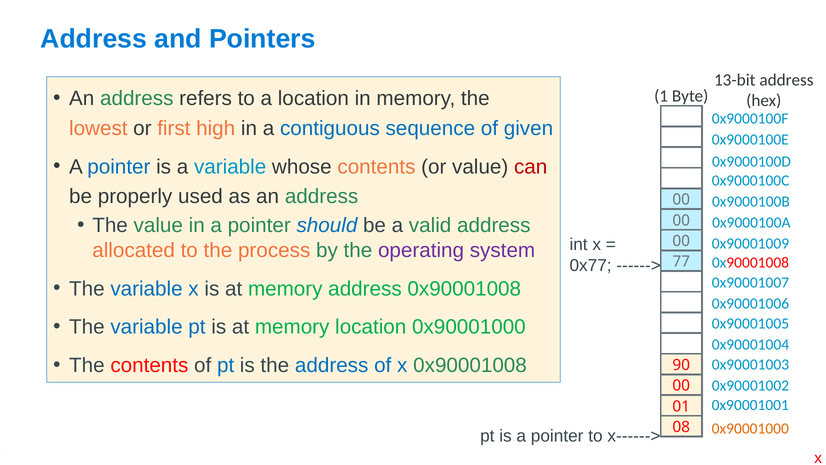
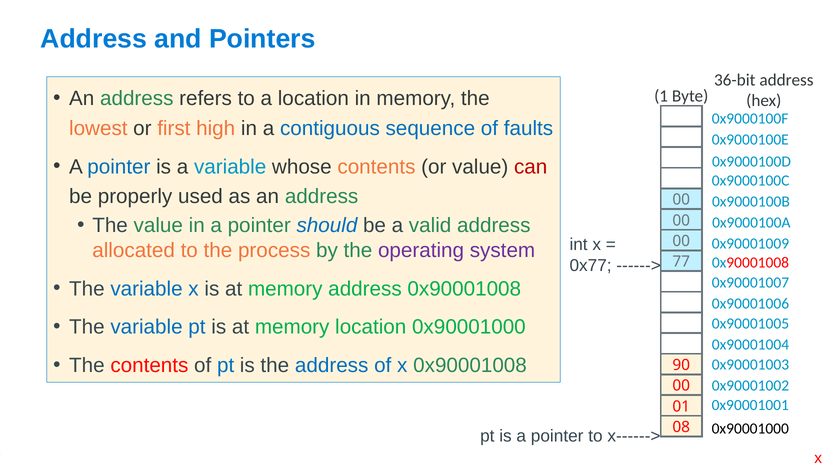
13-bit: 13-bit -> 36-bit (735, 80)
given: given -> faults (528, 128)
0x90001000 colour: orange -> black (750, 428)
